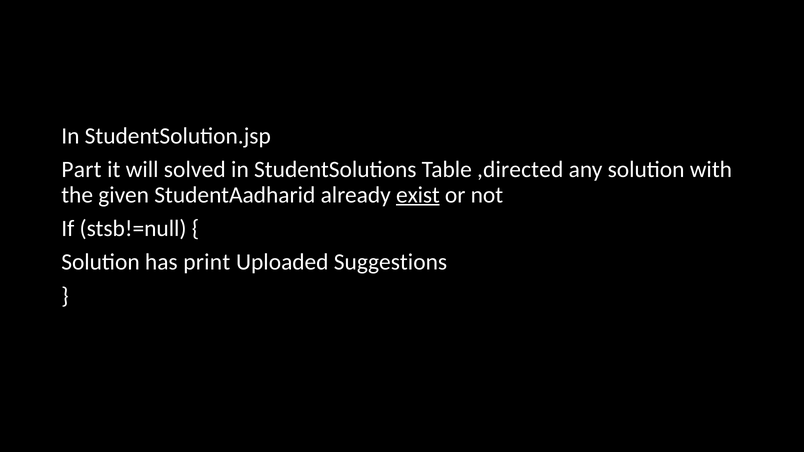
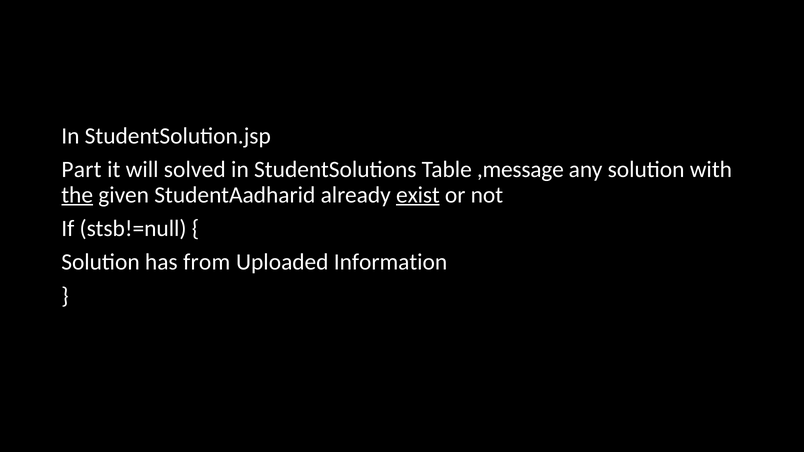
,directed: ,directed -> ,message (520, 170)
the underline: none -> present (77, 195)
print: print -> from (207, 262)
Suggestions: Suggestions -> Information (391, 262)
